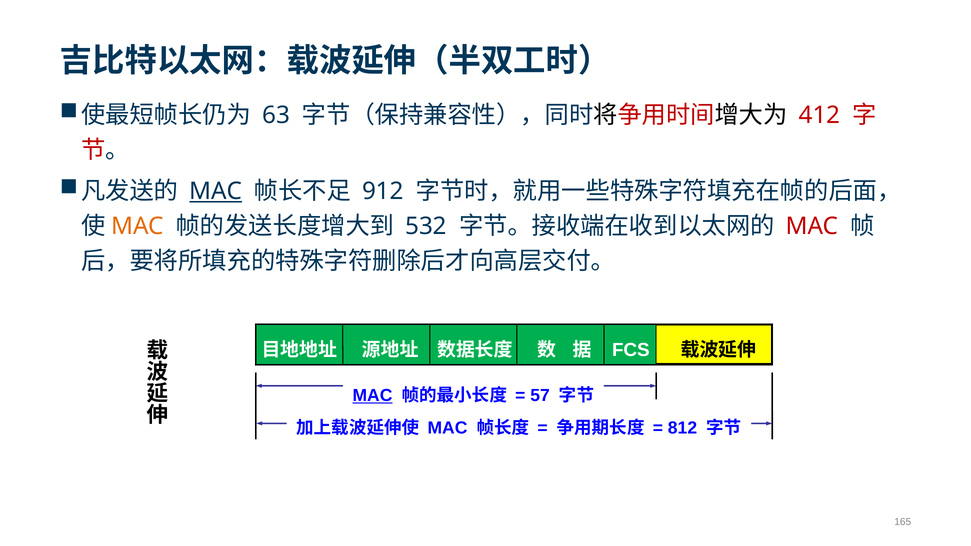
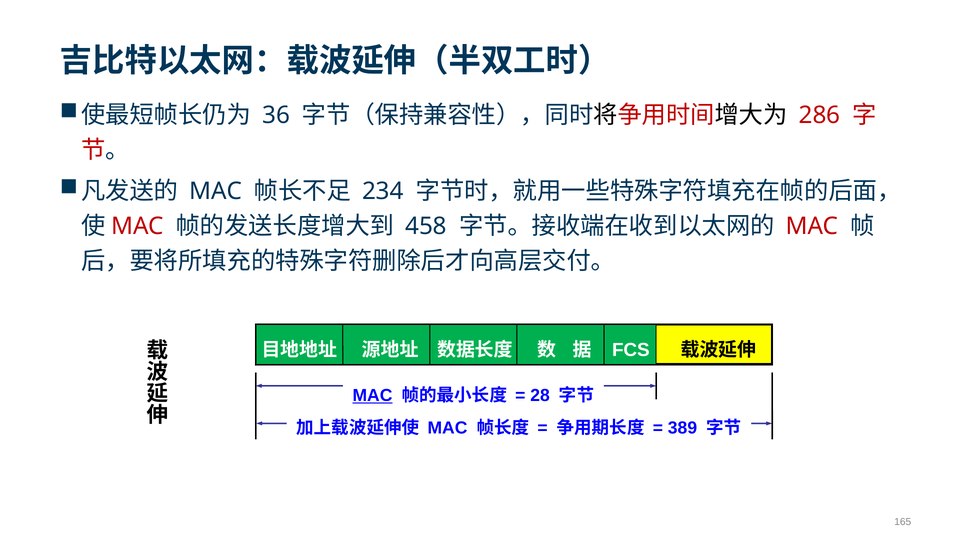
63: 63 -> 36 (276, 115)
412: 412 -> 286 (819, 115)
MAC underline: present -> none (216, 191)
912: 912 -> 234 (383, 191)
MAC colour: orange -> red (137, 226)
532: 532 -> 458 (426, 226)
57: 57 -> 28 (540, 395)
812: 812 -> 389 (682, 428)
